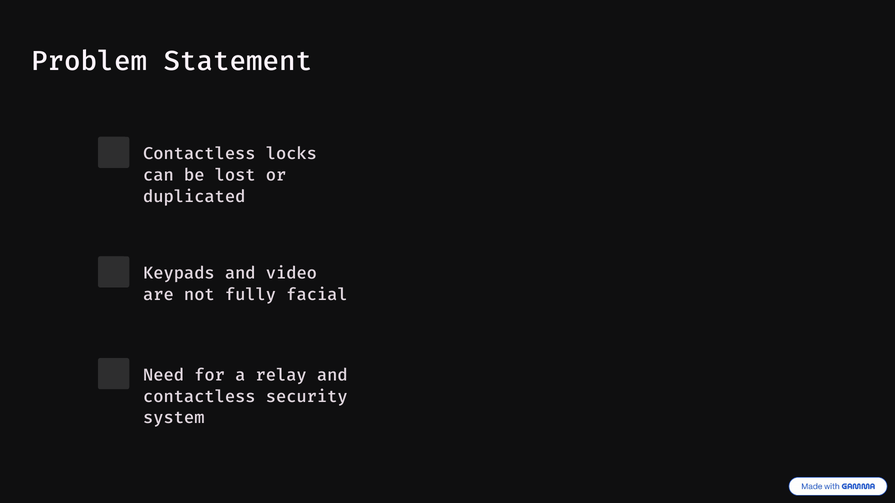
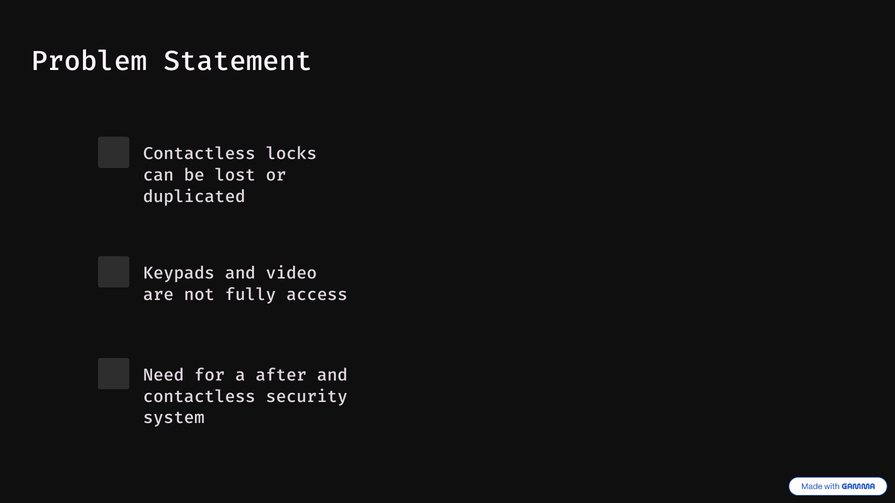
facial: facial -> access (317, 295)
relay: relay -> after (281, 375)
